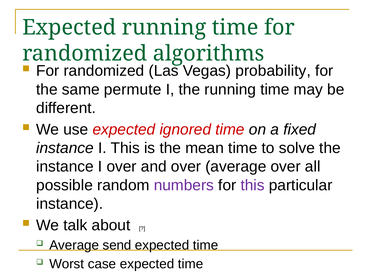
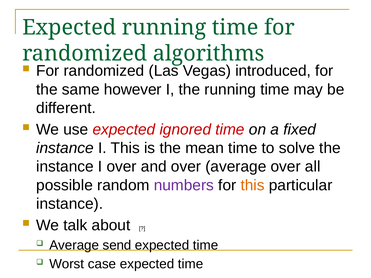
probability: probability -> introduced (273, 71)
permute: permute -> however (133, 90)
this colour: purple -> orange (253, 185)
